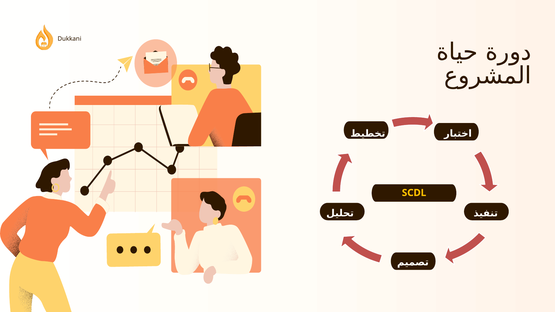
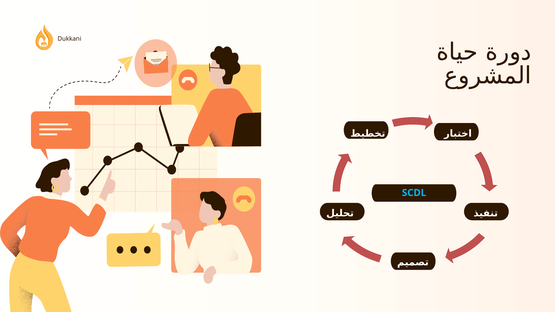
SCDL colour: yellow -> light blue (414, 193)
